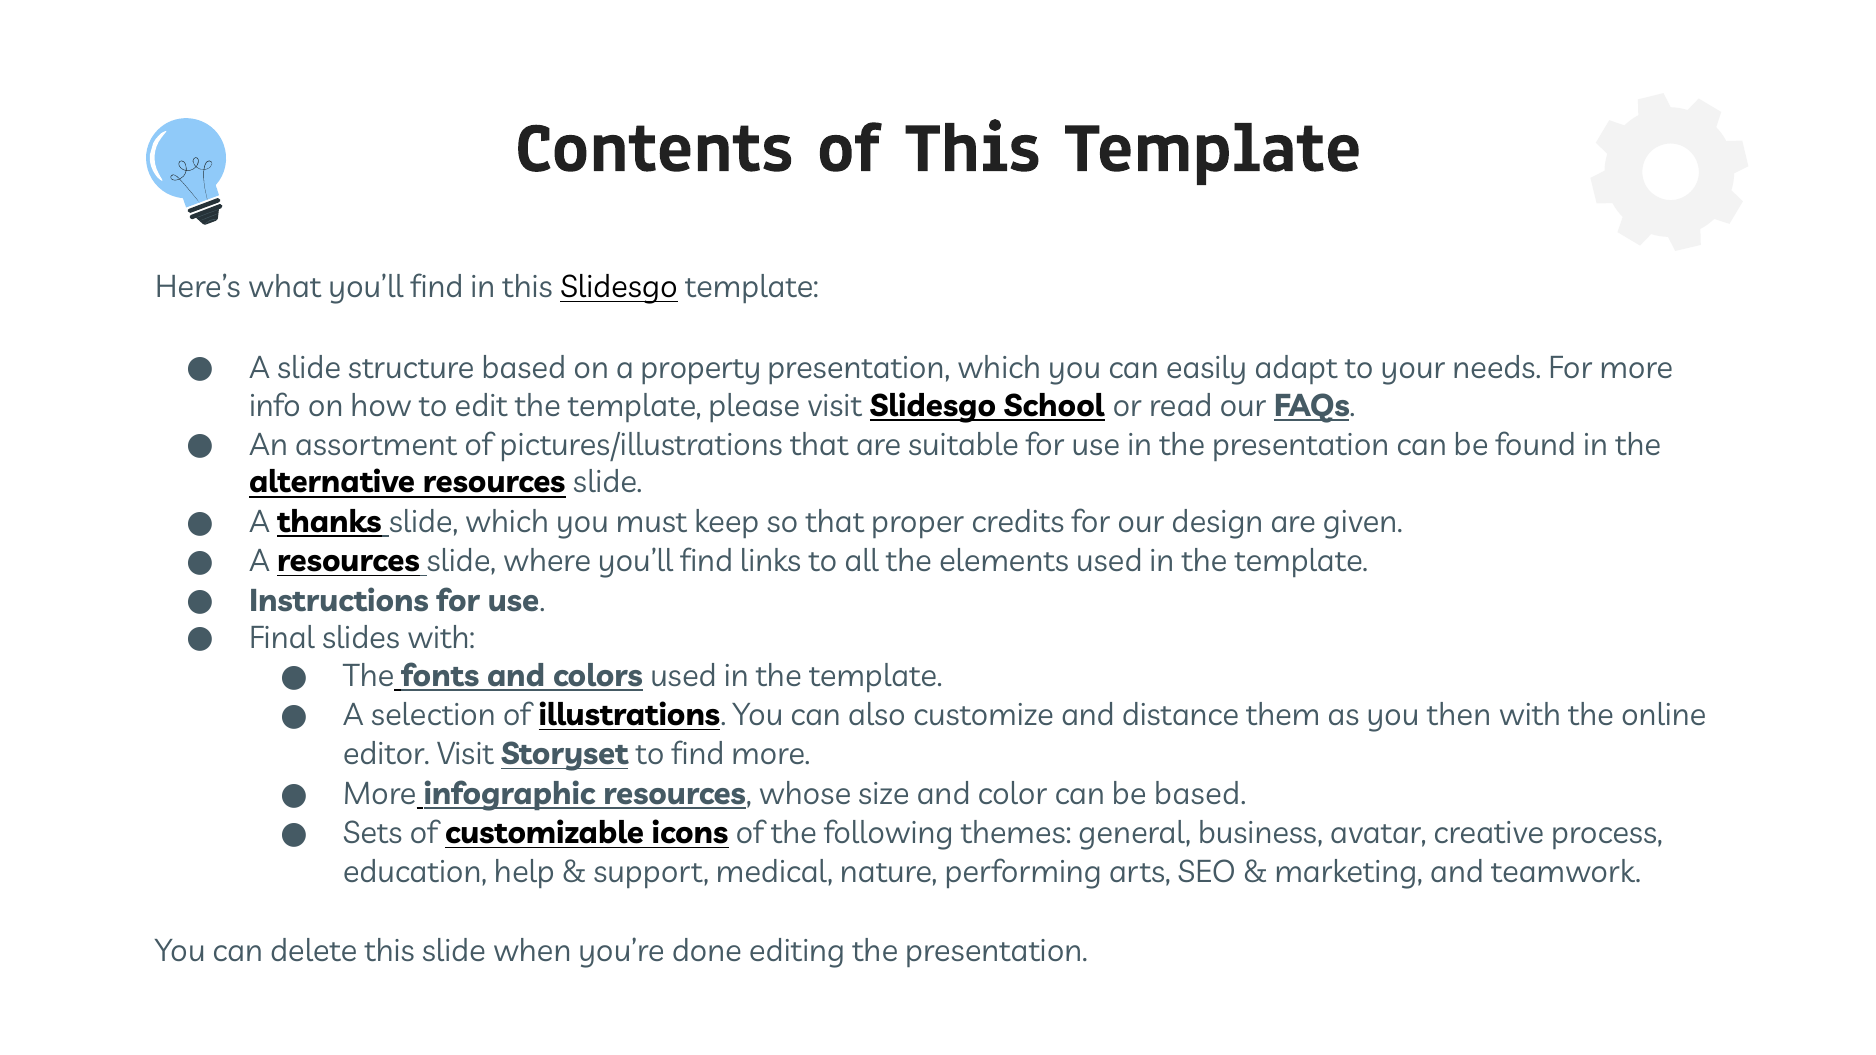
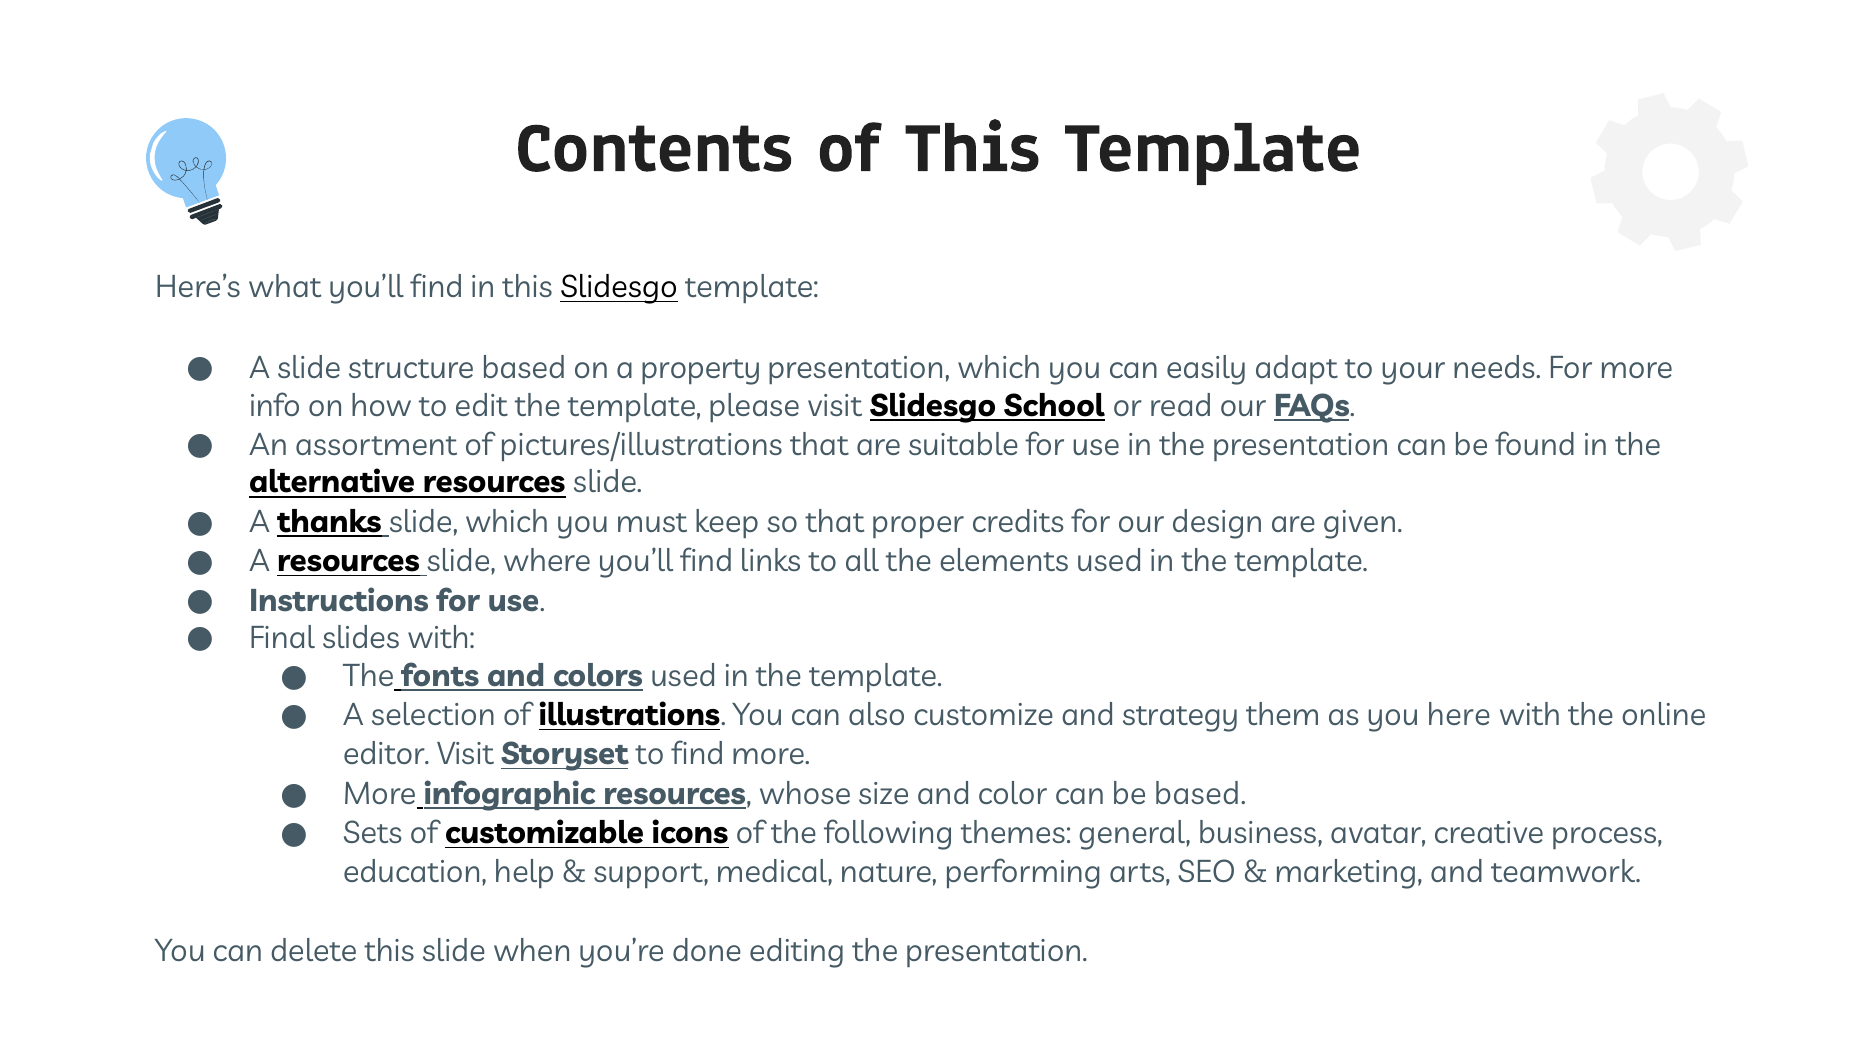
distance: distance -> strategy (1181, 715)
then: then -> here (1459, 715)
